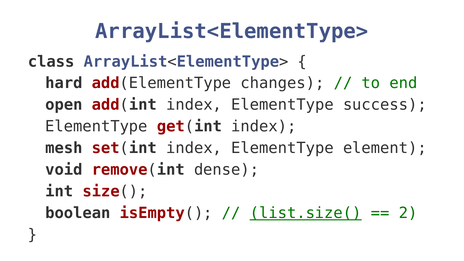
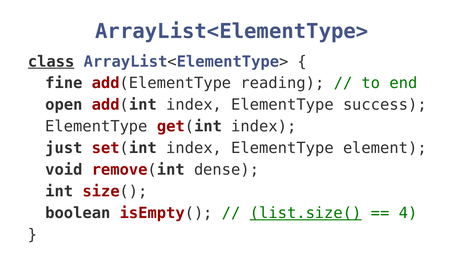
class underline: none -> present (51, 62)
hard: hard -> fine (64, 83)
changes: changes -> reading (283, 83)
mesh: mesh -> just (64, 148)
2: 2 -> 4 (408, 213)
